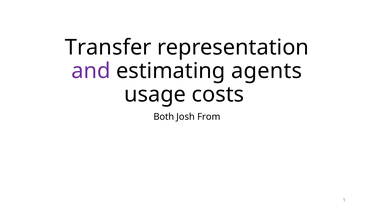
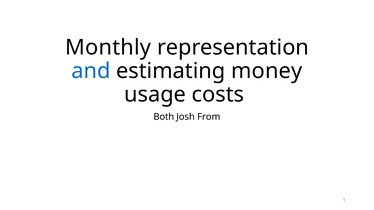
Transfer: Transfer -> Monthly (108, 47)
and colour: purple -> blue (91, 71)
agents: agents -> money (267, 71)
